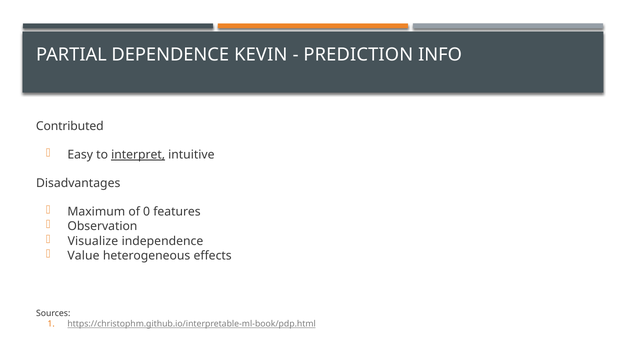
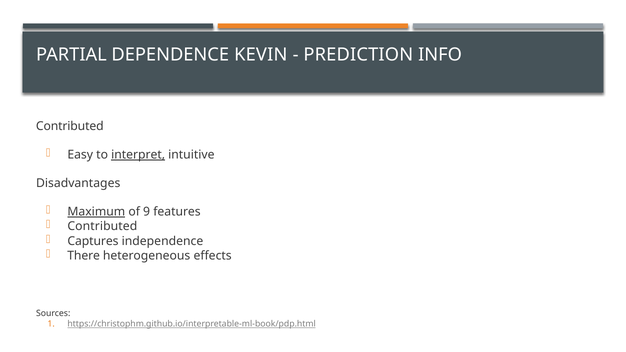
Maximum underline: none -> present (96, 212)
0: 0 -> 9 (147, 212)
Observation: Observation -> Contributed (102, 227)
Visualize: Visualize -> Captures (93, 241)
Value: Value -> There (84, 256)
